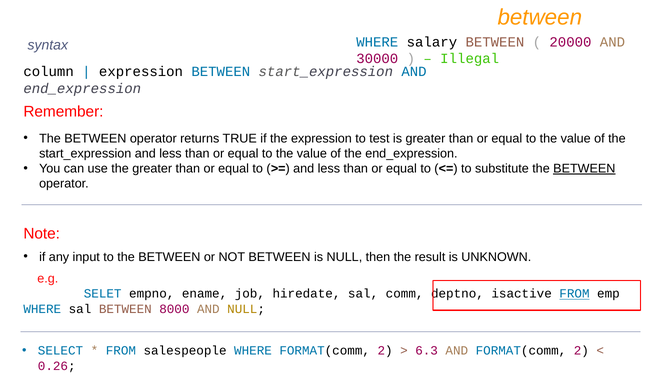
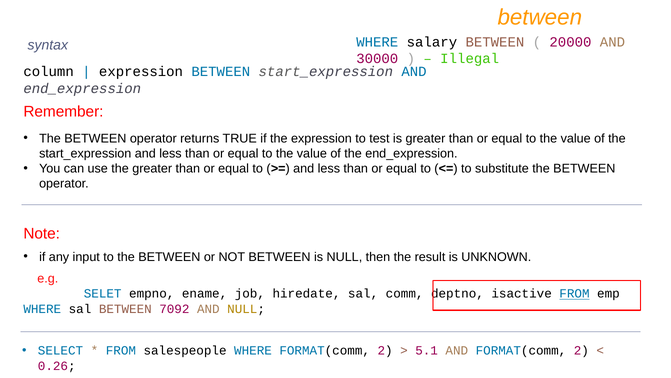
BETWEEN underline: present -> none (584, 168)
8000: 8000 -> 7092 (174, 308)
6.3: 6.3 -> 5.1 (427, 350)
